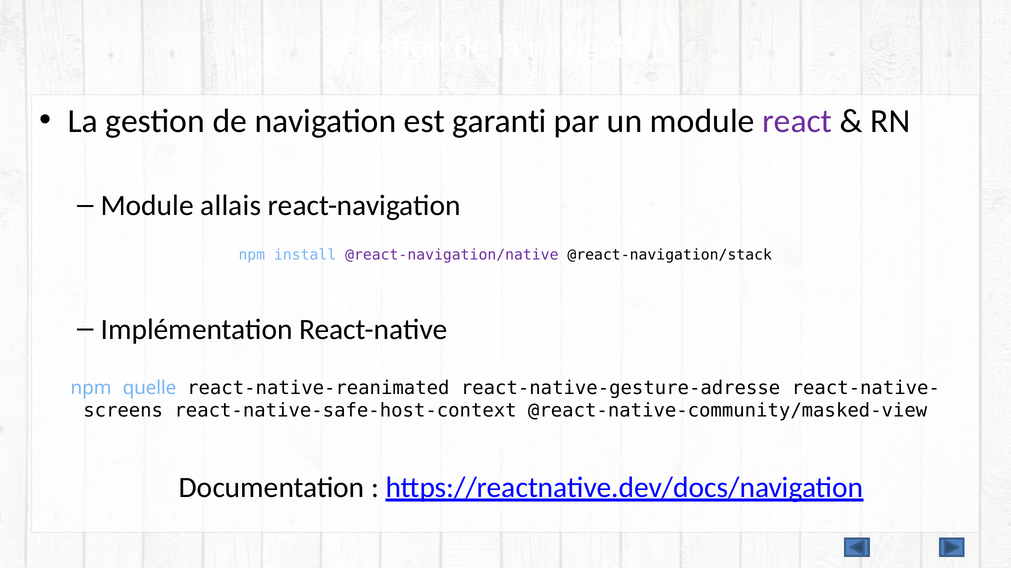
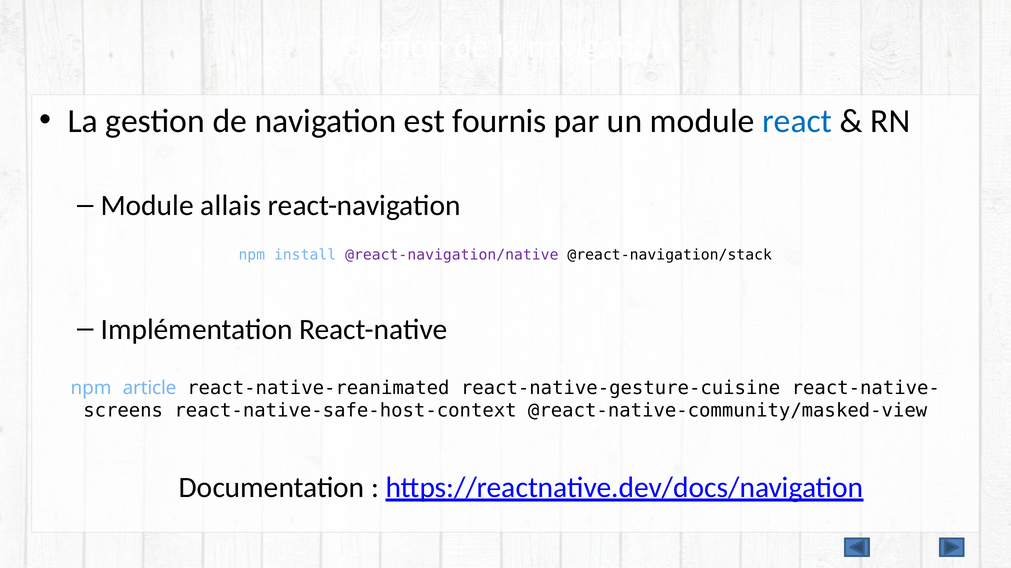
garanti: garanti -> fournis (499, 121)
react colour: purple -> blue (797, 121)
quelle: quelle -> article (150, 388)
react-native-gesture-adresse: react-native-gesture-adresse -> react-native-gesture-cuisine (621, 388)
